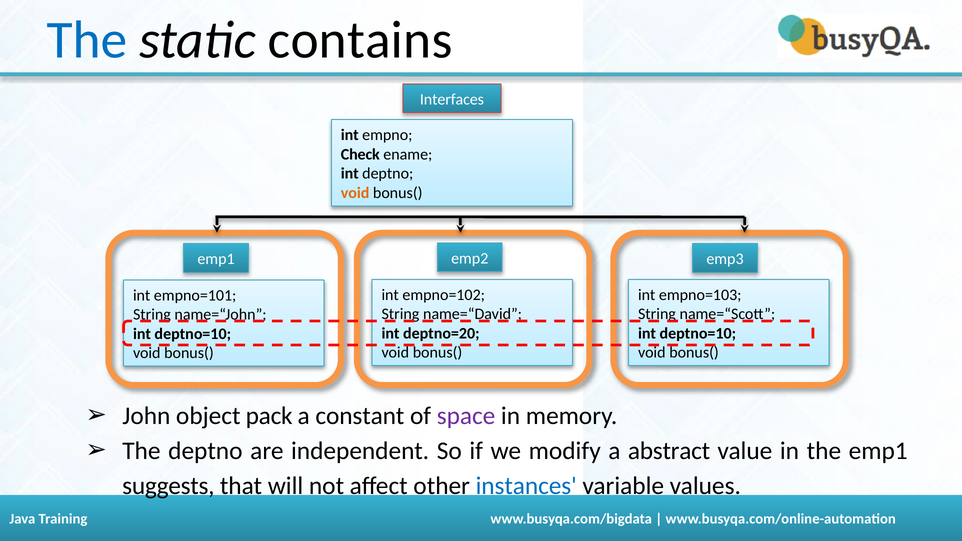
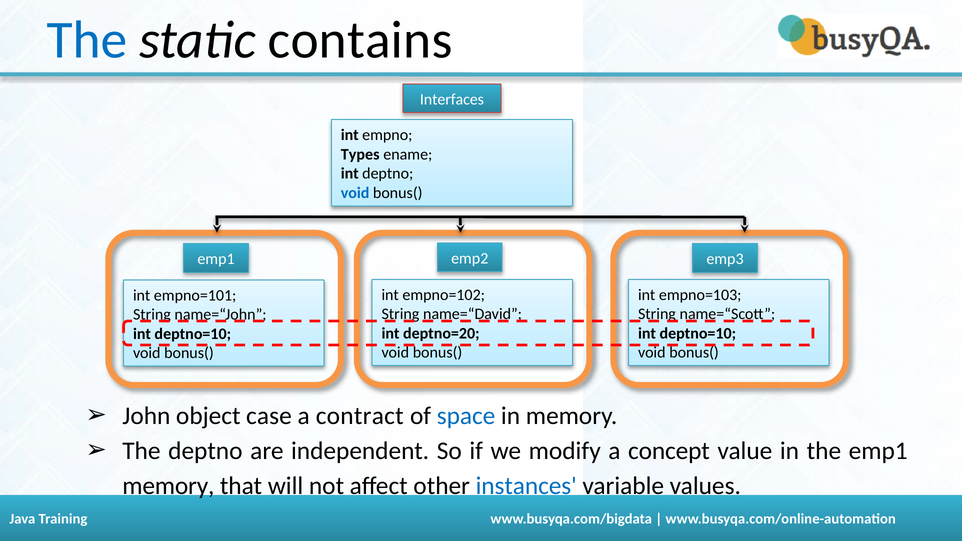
Check: Check -> Types (360, 154)
void colour: orange -> blue (355, 193)
pack: pack -> case (269, 416)
constant: constant -> contract (360, 416)
space colour: purple -> blue (466, 416)
abstract: abstract -> concept (669, 451)
suggests: suggests -> memory (168, 486)
